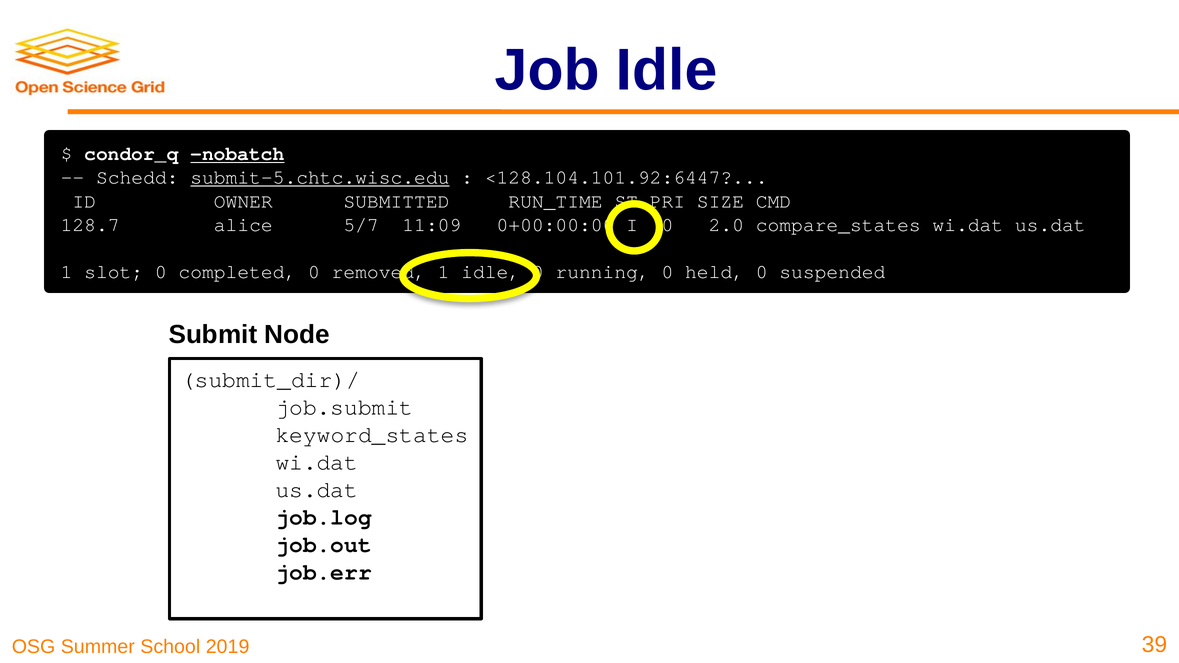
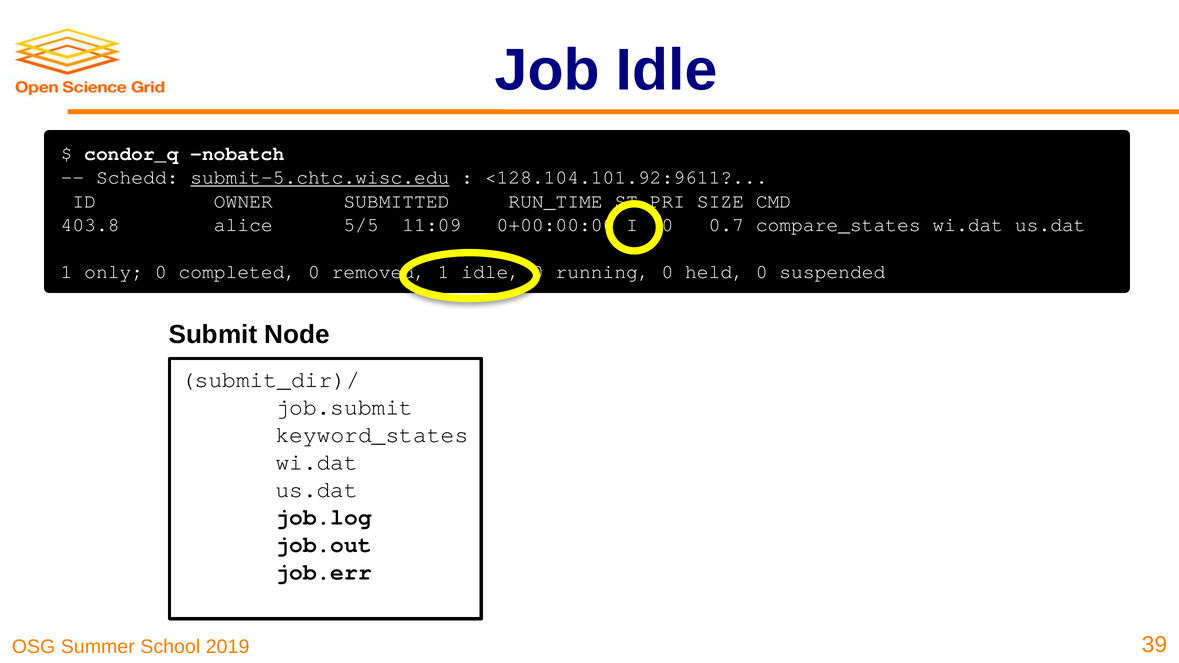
nobatch underline: present -> none (237, 154)
<128.104.101.92:6447: <128.104.101.92:6447 -> <128.104.101.92:9611 (626, 178)
128.7: 128.7 -> 403.8 (90, 225)
5/7: 5/7 -> 5/5 (361, 225)
2.0: 2.0 -> 0.7 (726, 225)
slot: slot -> only (114, 272)
